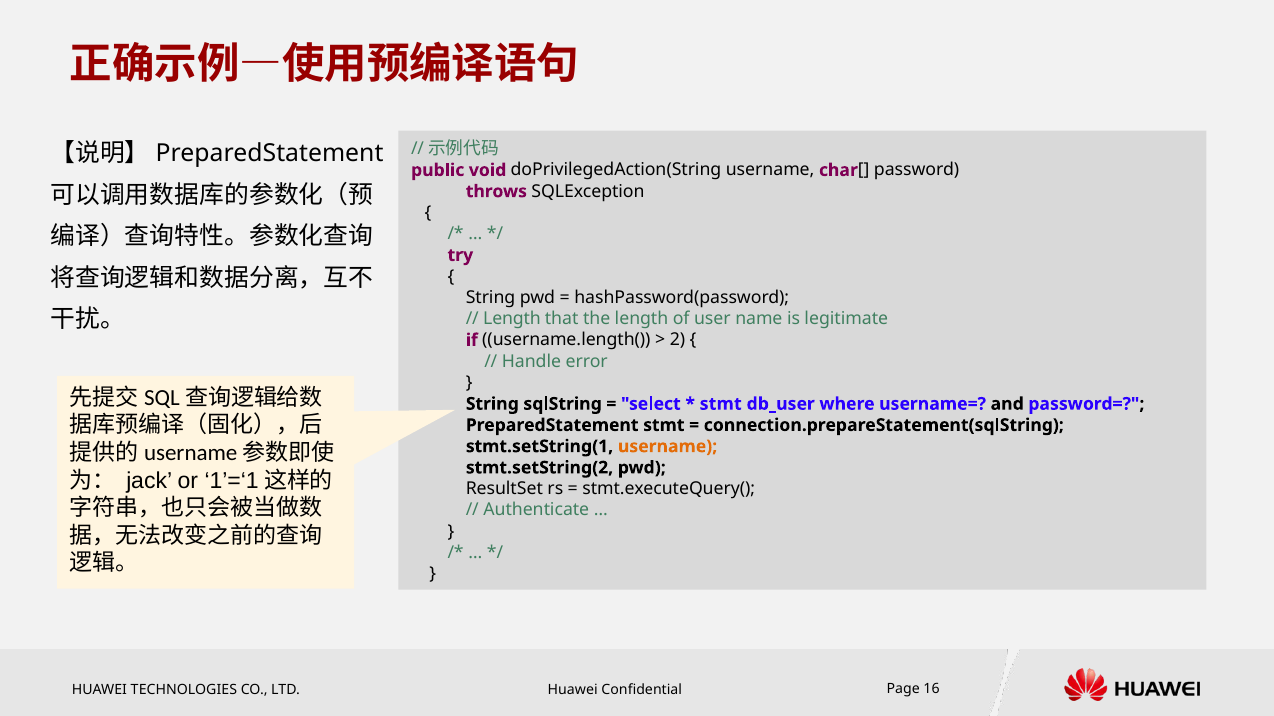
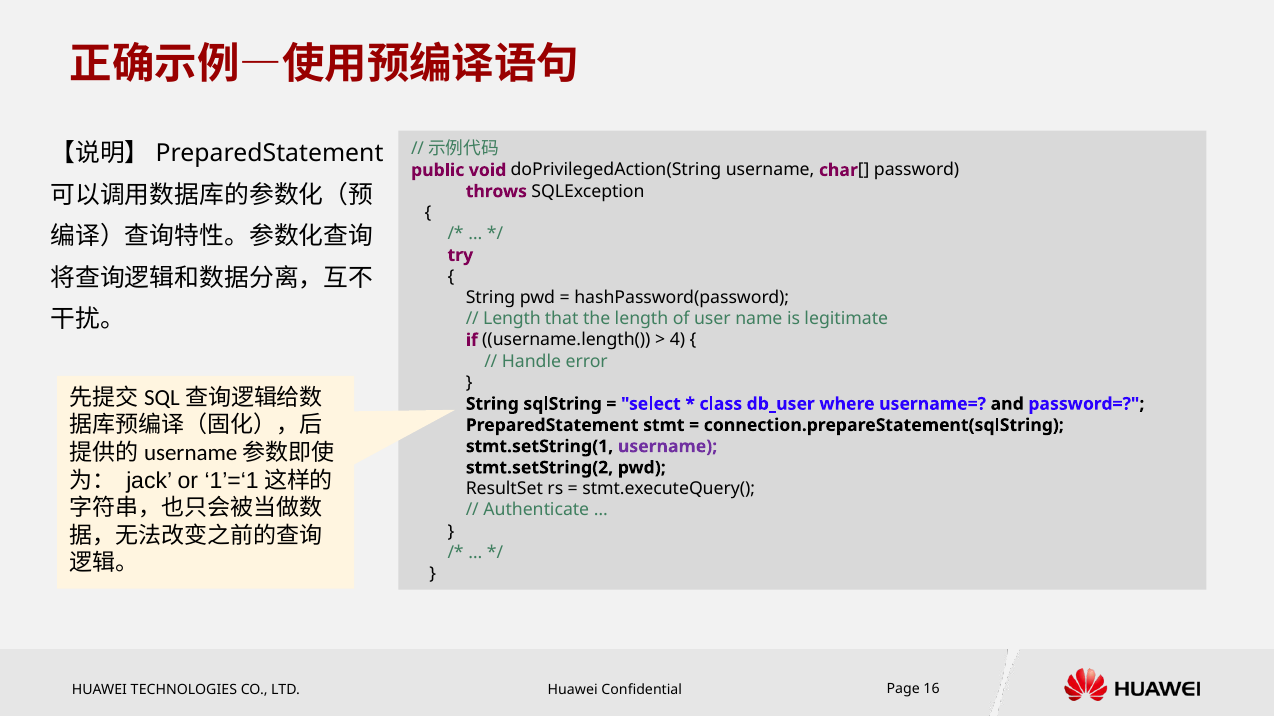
2: 2 -> 4 (677, 340)
stmt: stmt -> class (721, 404)
username colour: orange -> purple (668, 447)
